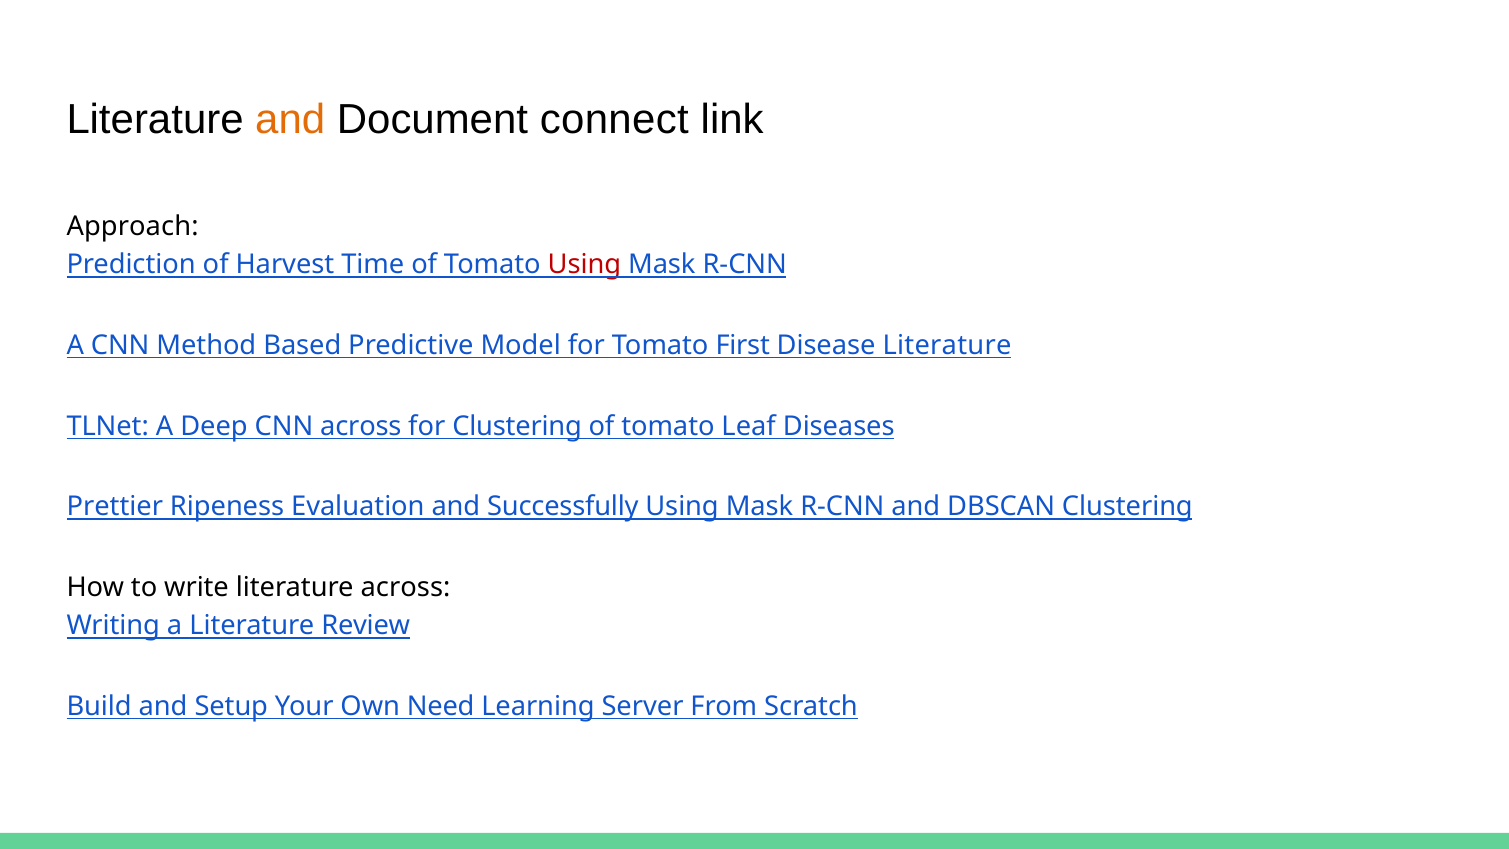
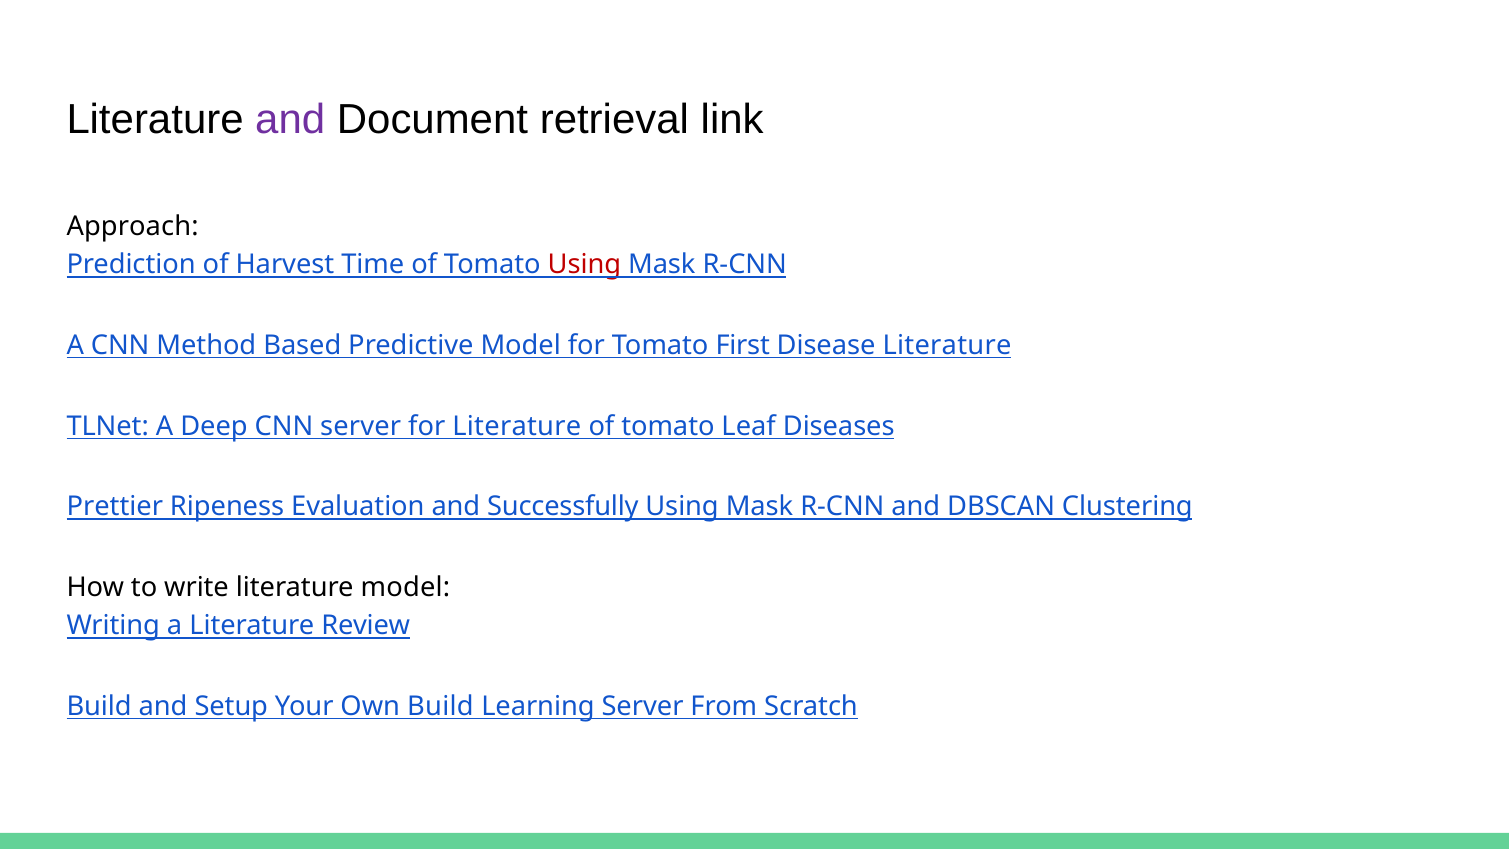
and colour: orange -> purple (290, 120)
connect: connect -> retrieval (614, 120)
CNN across: across -> server (361, 426)
for Clustering: Clustering -> Literature (517, 426)
literature across: across -> model (405, 587)
Own Need: Need -> Build (440, 706)
